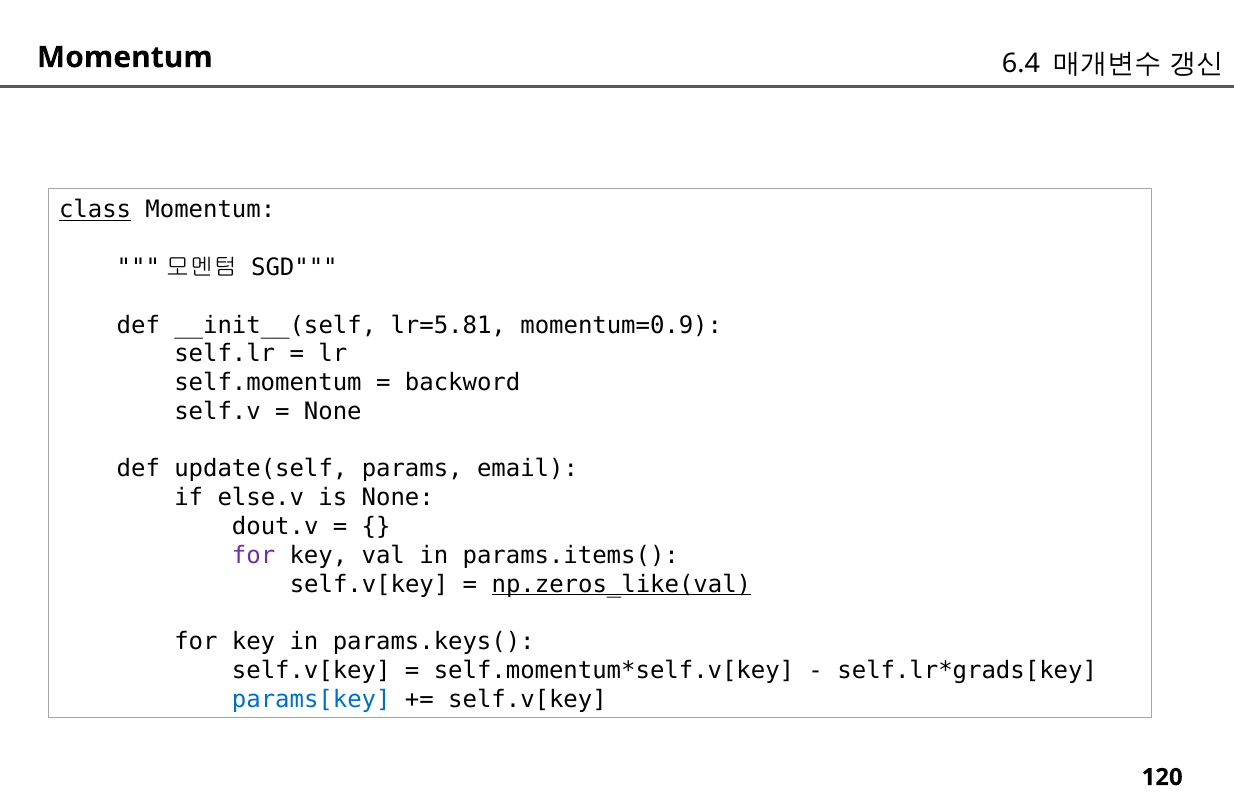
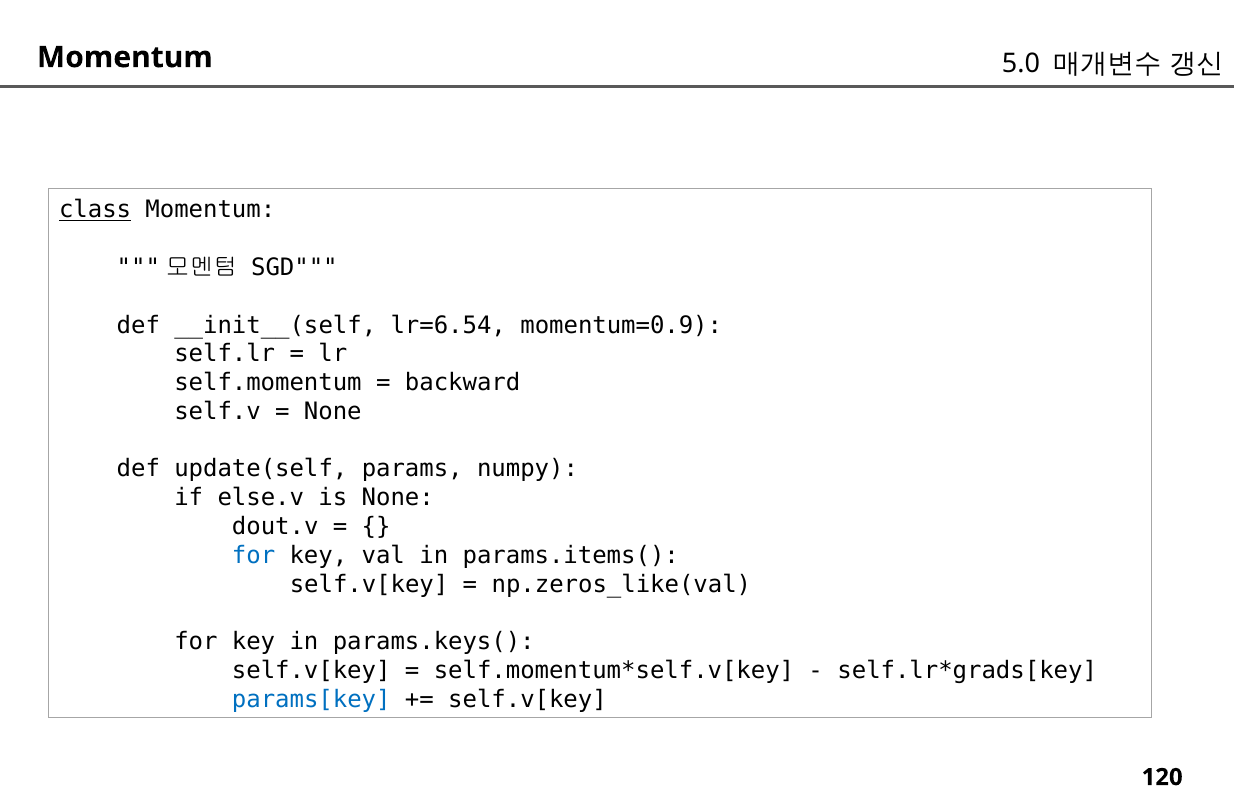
6.4: 6.4 -> 5.0 (1021, 63)
lr=5.81: lr=5.81 -> lr=6.54 (448, 325)
backword: backword -> backward (463, 383)
email: email -> numpy (528, 469)
for colour: purple -> blue (254, 556)
np.zeros_like(val underline: present -> none (621, 585)
